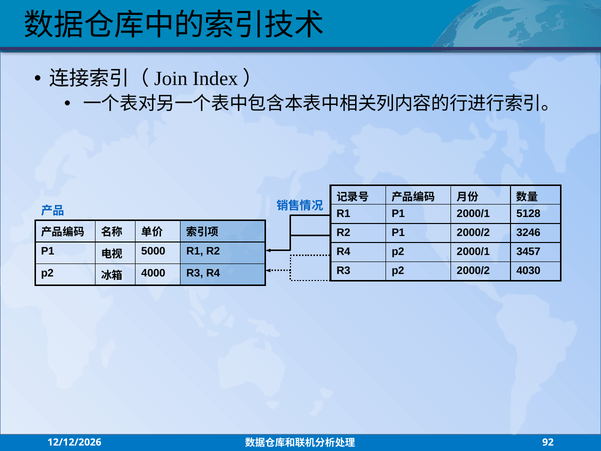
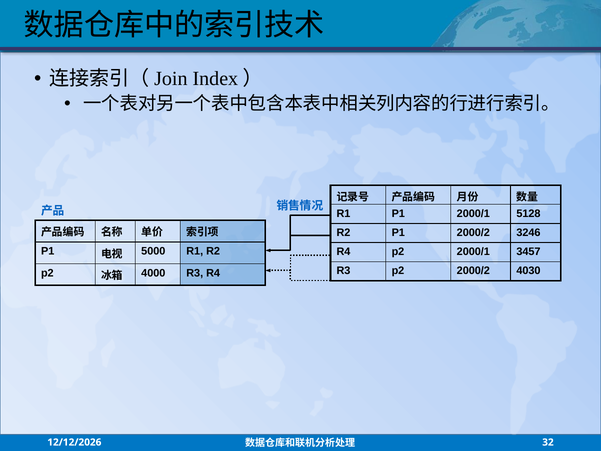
92: 92 -> 32 (548, 442)
